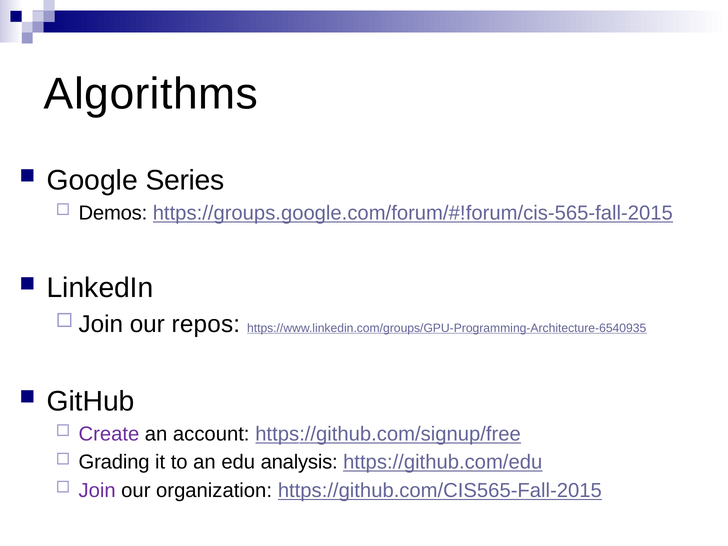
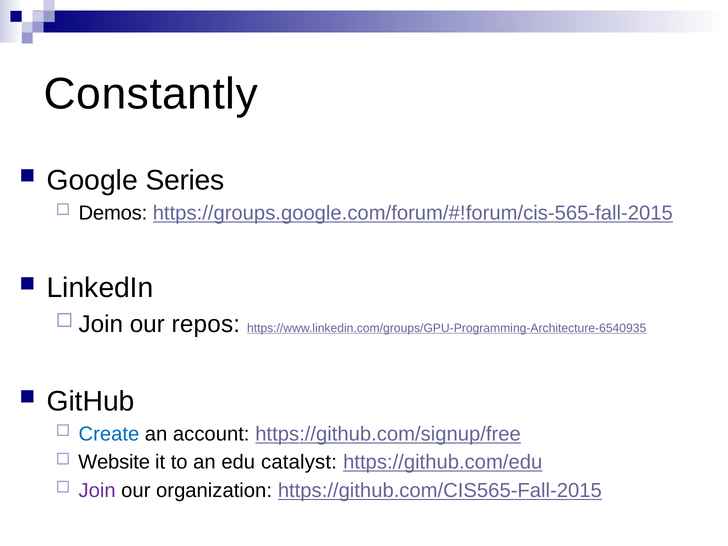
Algorithms: Algorithms -> Constantly (151, 94)
Create colour: purple -> blue (109, 434)
Grading: Grading -> Website (114, 462)
analysis: analysis -> catalyst (299, 462)
